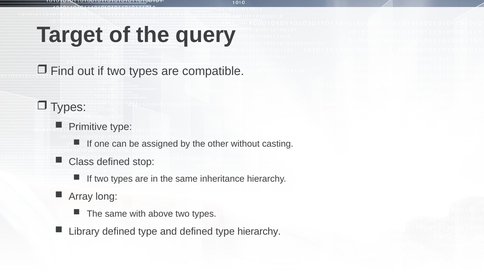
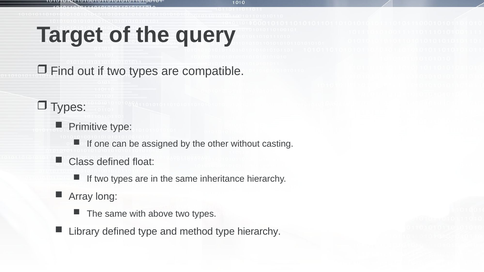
stop: stop -> float (144, 162)
and defined: defined -> method (196, 232)
